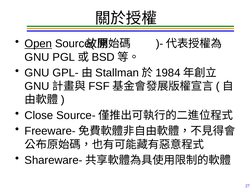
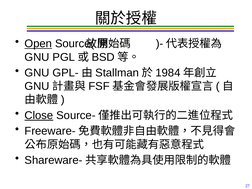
Close underline: none -> present (39, 115)
